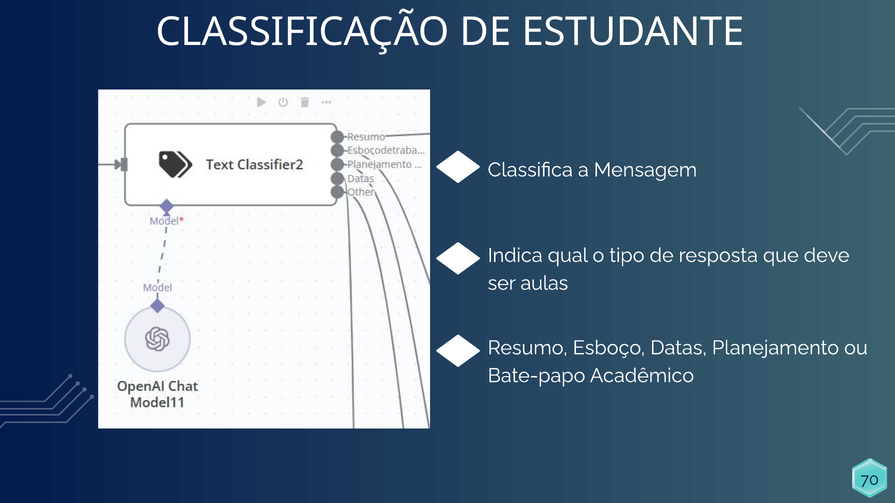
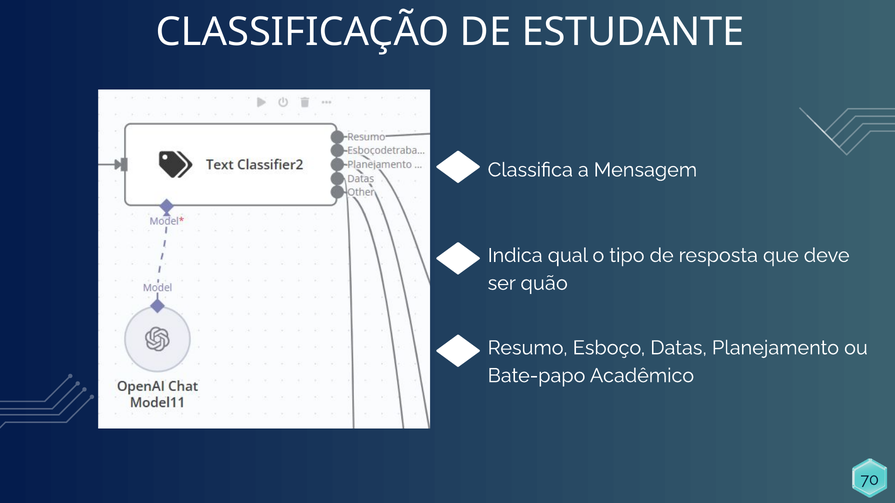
aulas: aulas -> quão (544, 283)
